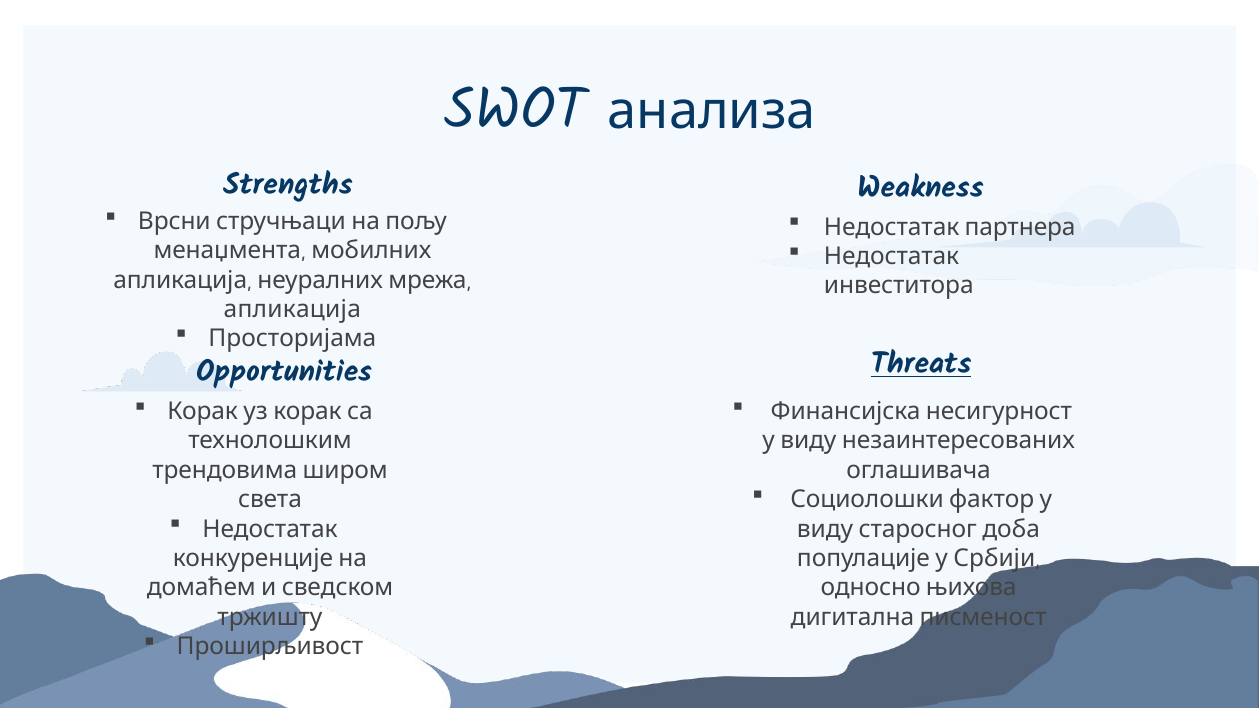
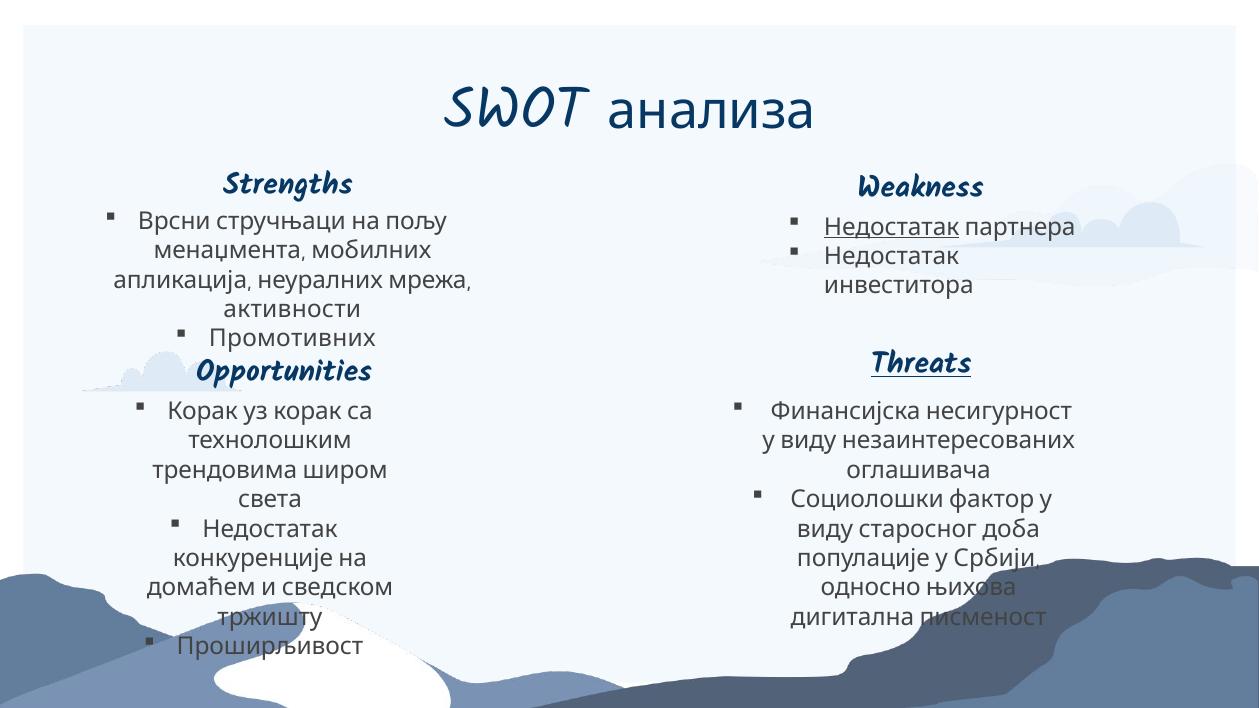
Недостатак underline: none -> present (892, 227)
апликација: апликација -> активности (292, 309)
Просторијама: Просторијама -> Промотивних (292, 339)
